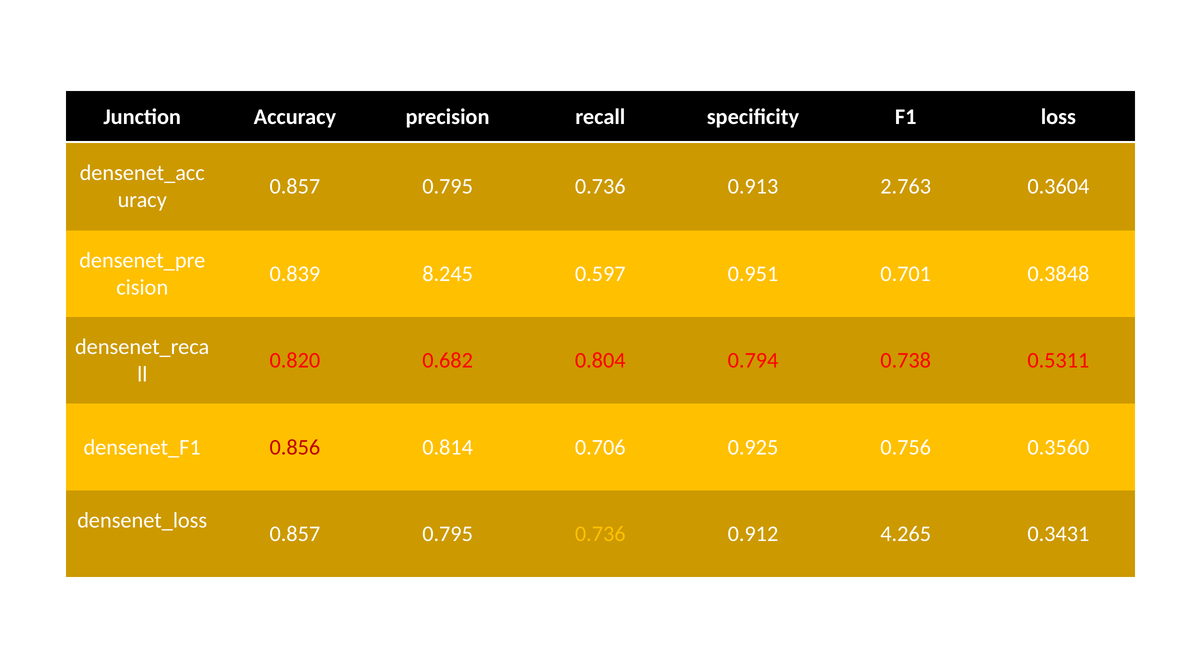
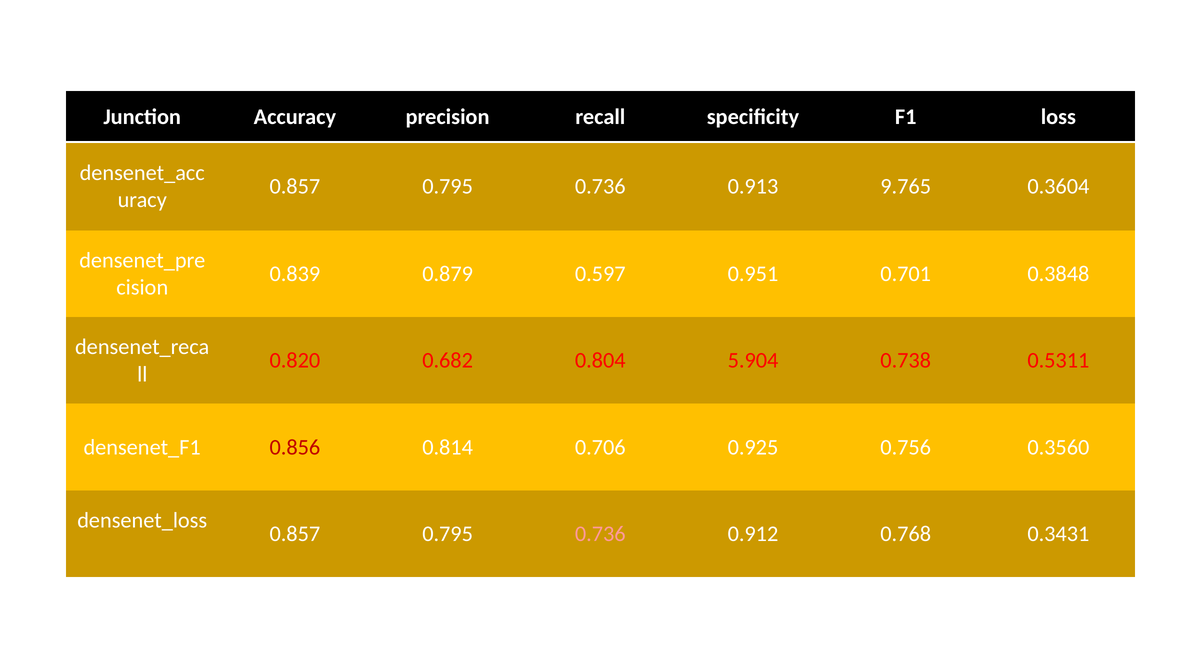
2.763: 2.763 -> 9.765 (906, 186)
8.245: 8.245 -> 0.879 (448, 274)
0.794: 0.794 -> 5.904 (753, 361)
0.736 colour: yellow -> pink (600, 534)
4.265: 4.265 -> 0.768 (906, 534)
